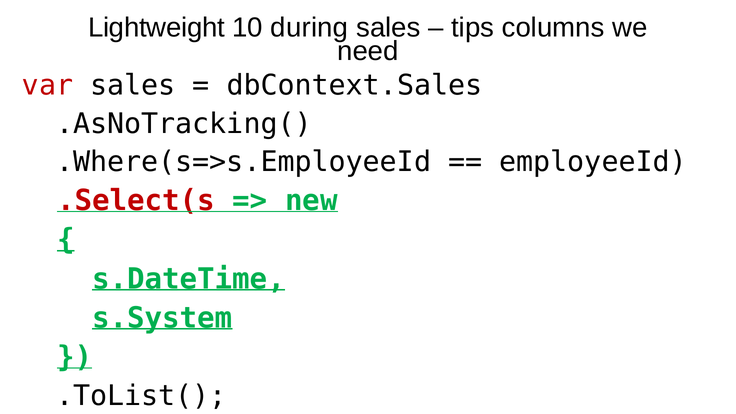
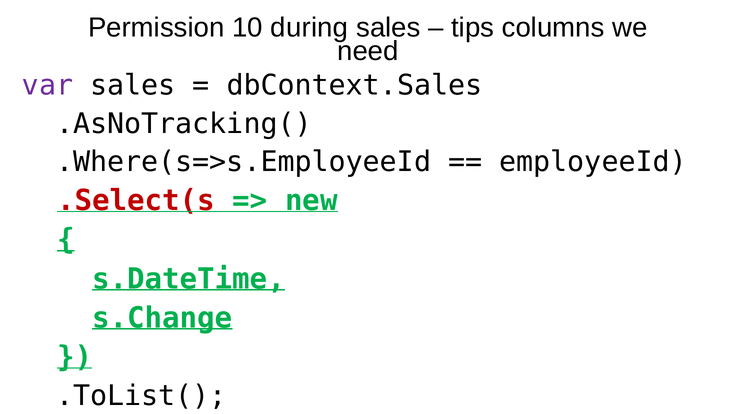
Lightweight: Lightweight -> Permission (156, 27)
var colour: red -> purple (48, 85)
s.System: s.System -> s.Change (162, 318)
